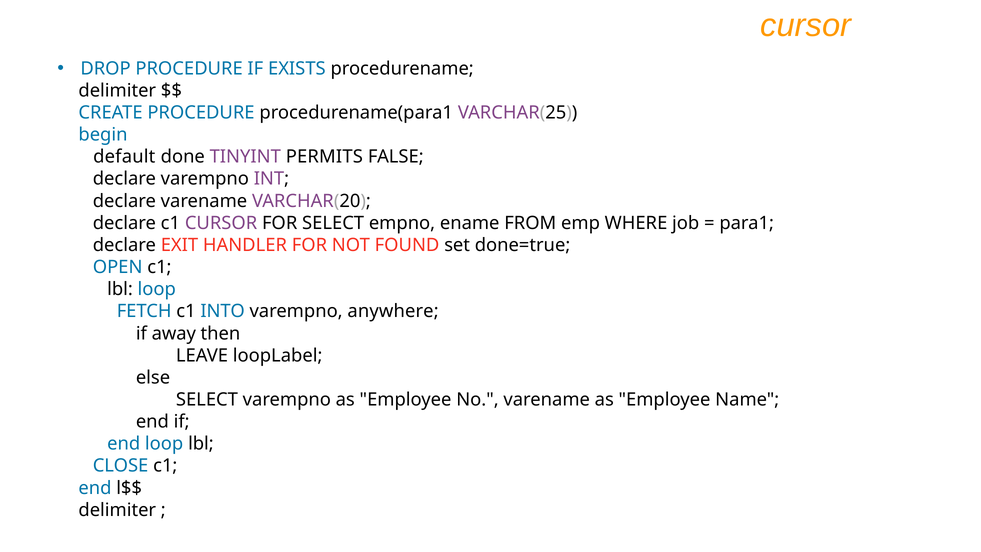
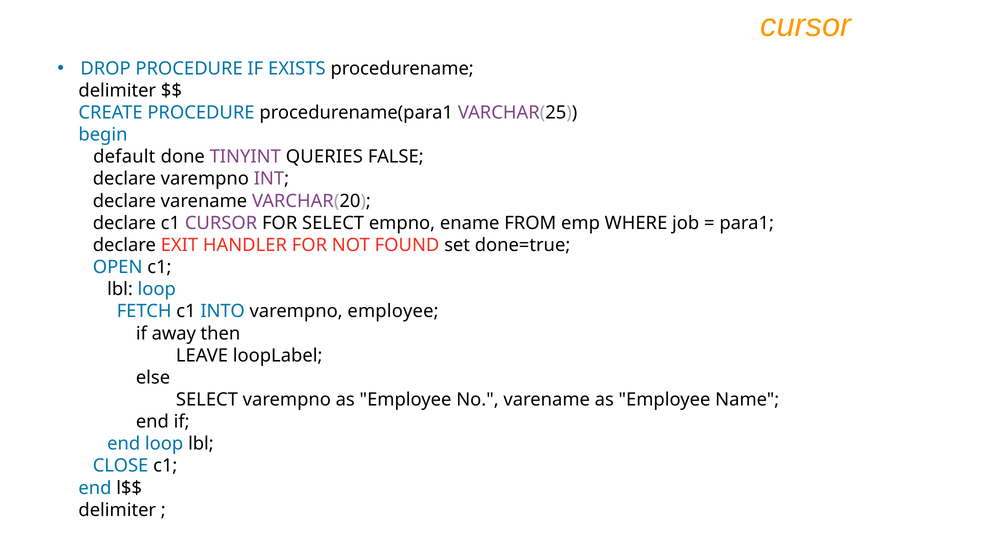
PERMITS: PERMITS -> QUERIES (324, 157)
varempno anywhere: anywhere -> employee (393, 311)
